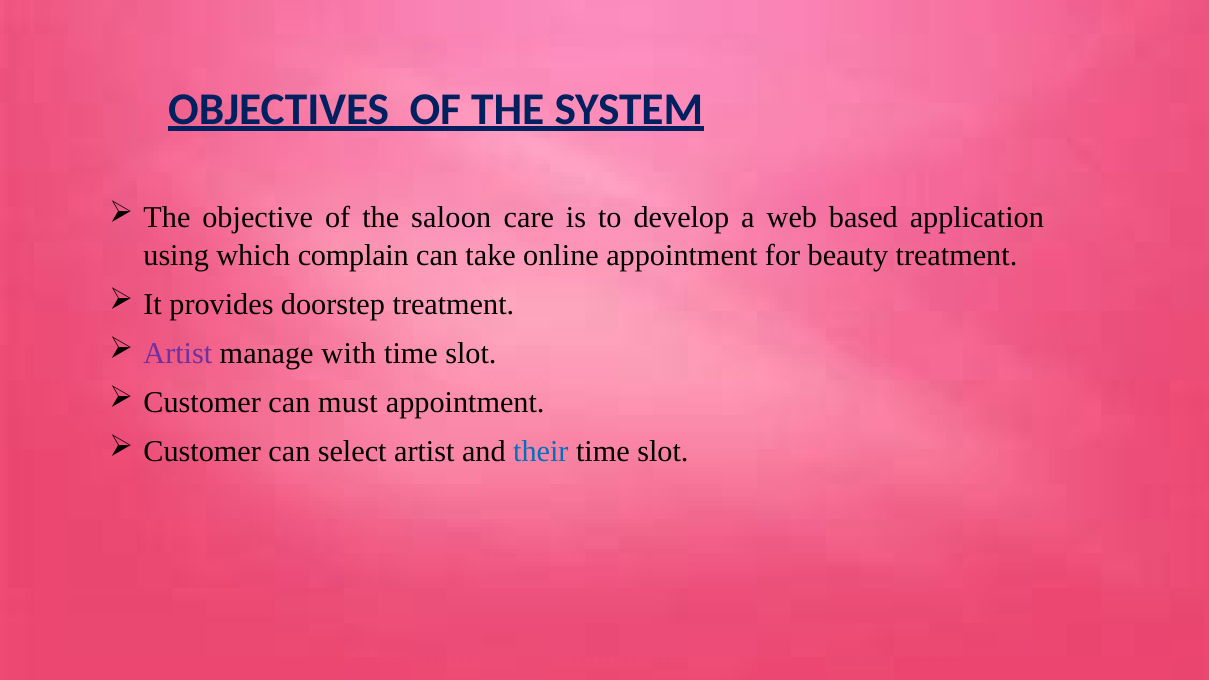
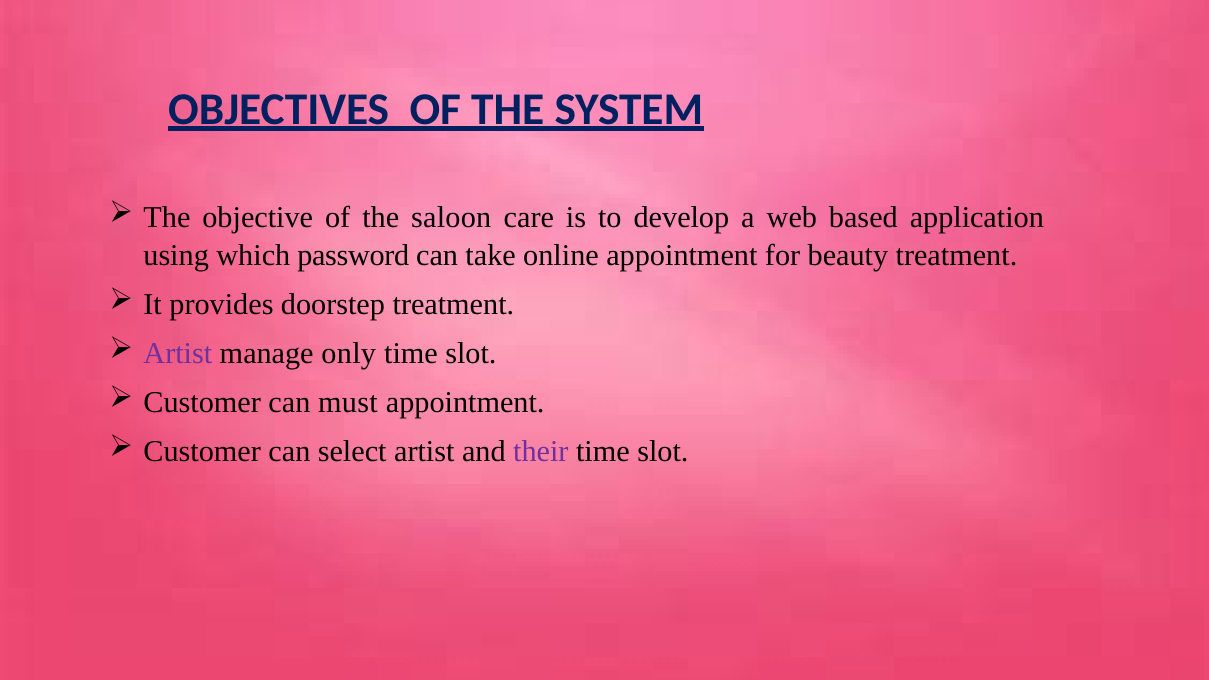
complain: complain -> password (353, 256)
with: with -> only (349, 354)
their colour: blue -> purple (541, 451)
